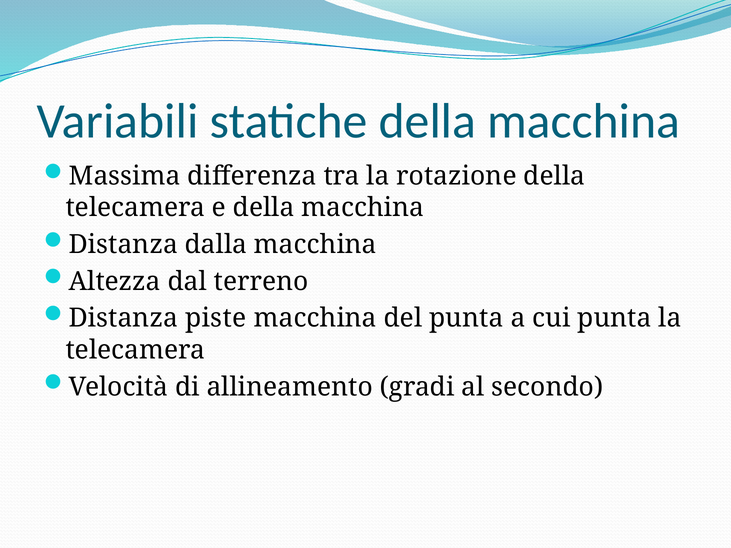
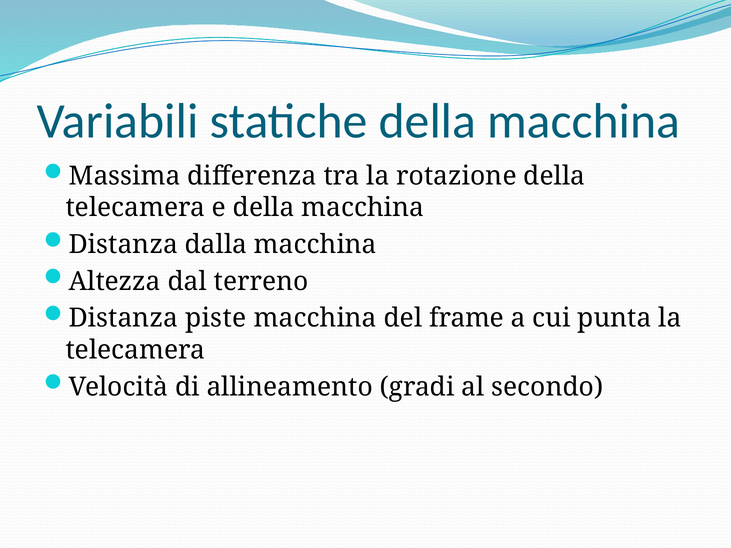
del punta: punta -> frame (467, 318)
